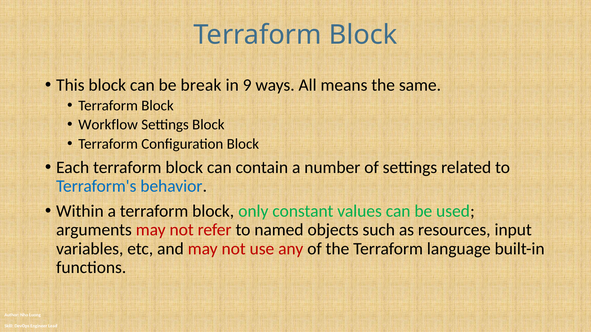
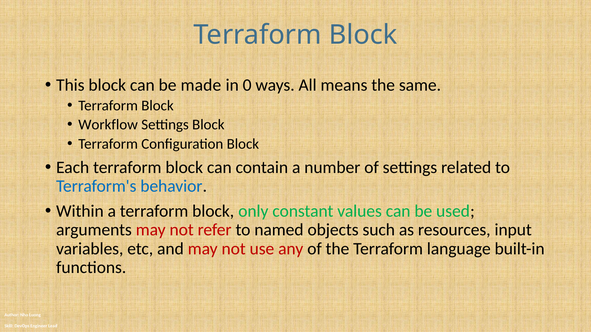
break: break -> made (201, 85)
9: 9 -> 0 (247, 85)
